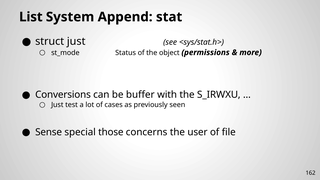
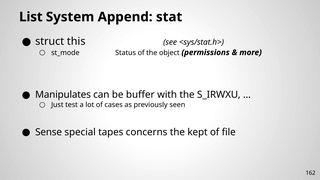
struct just: just -> this (76, 41)
Conversions: Conversions -> Manipulates (63, 95)
those: those -> tapes (111, 132)
user: user -> kept (198, 132)
